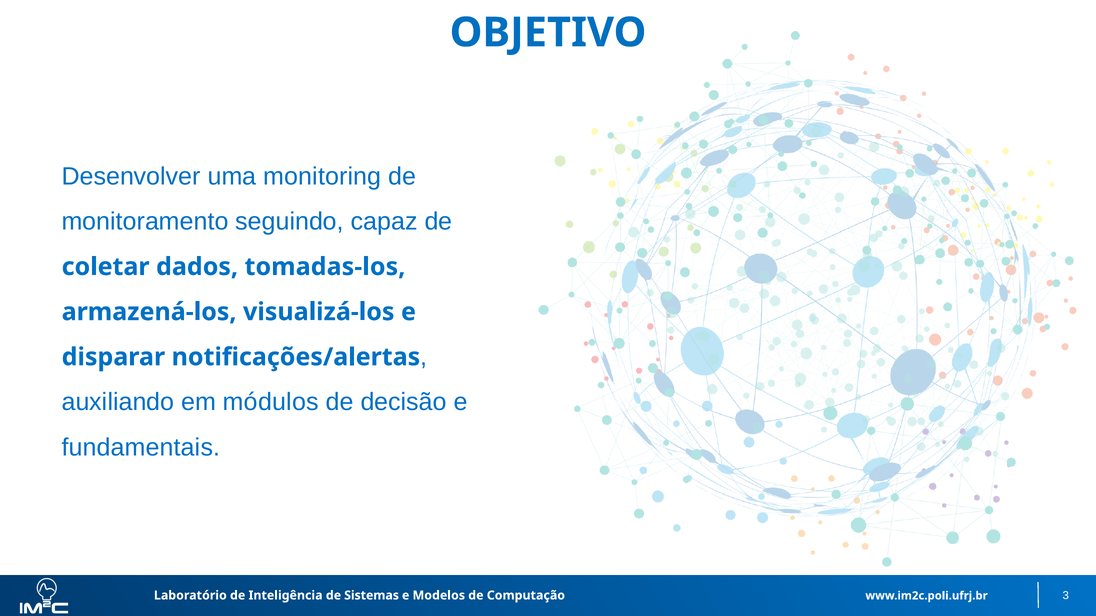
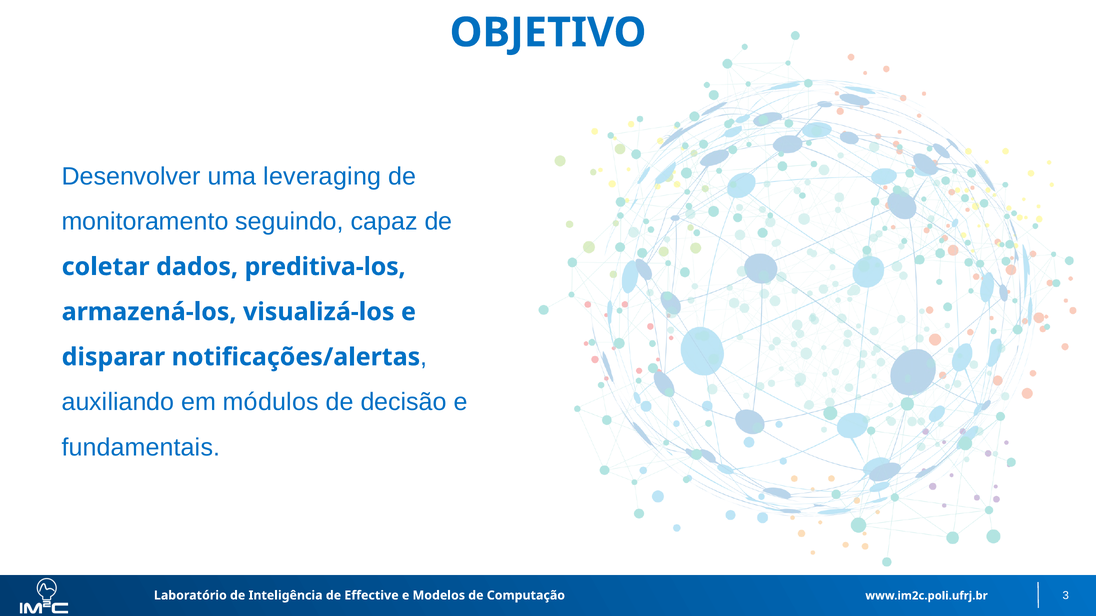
monitoring: monitoring -> leveraging (322, 177)
tomadas-los: tomadas-los -> preditiva-los (325, 267)
Sistemas: Sistemas -> Effective (371, 596)
